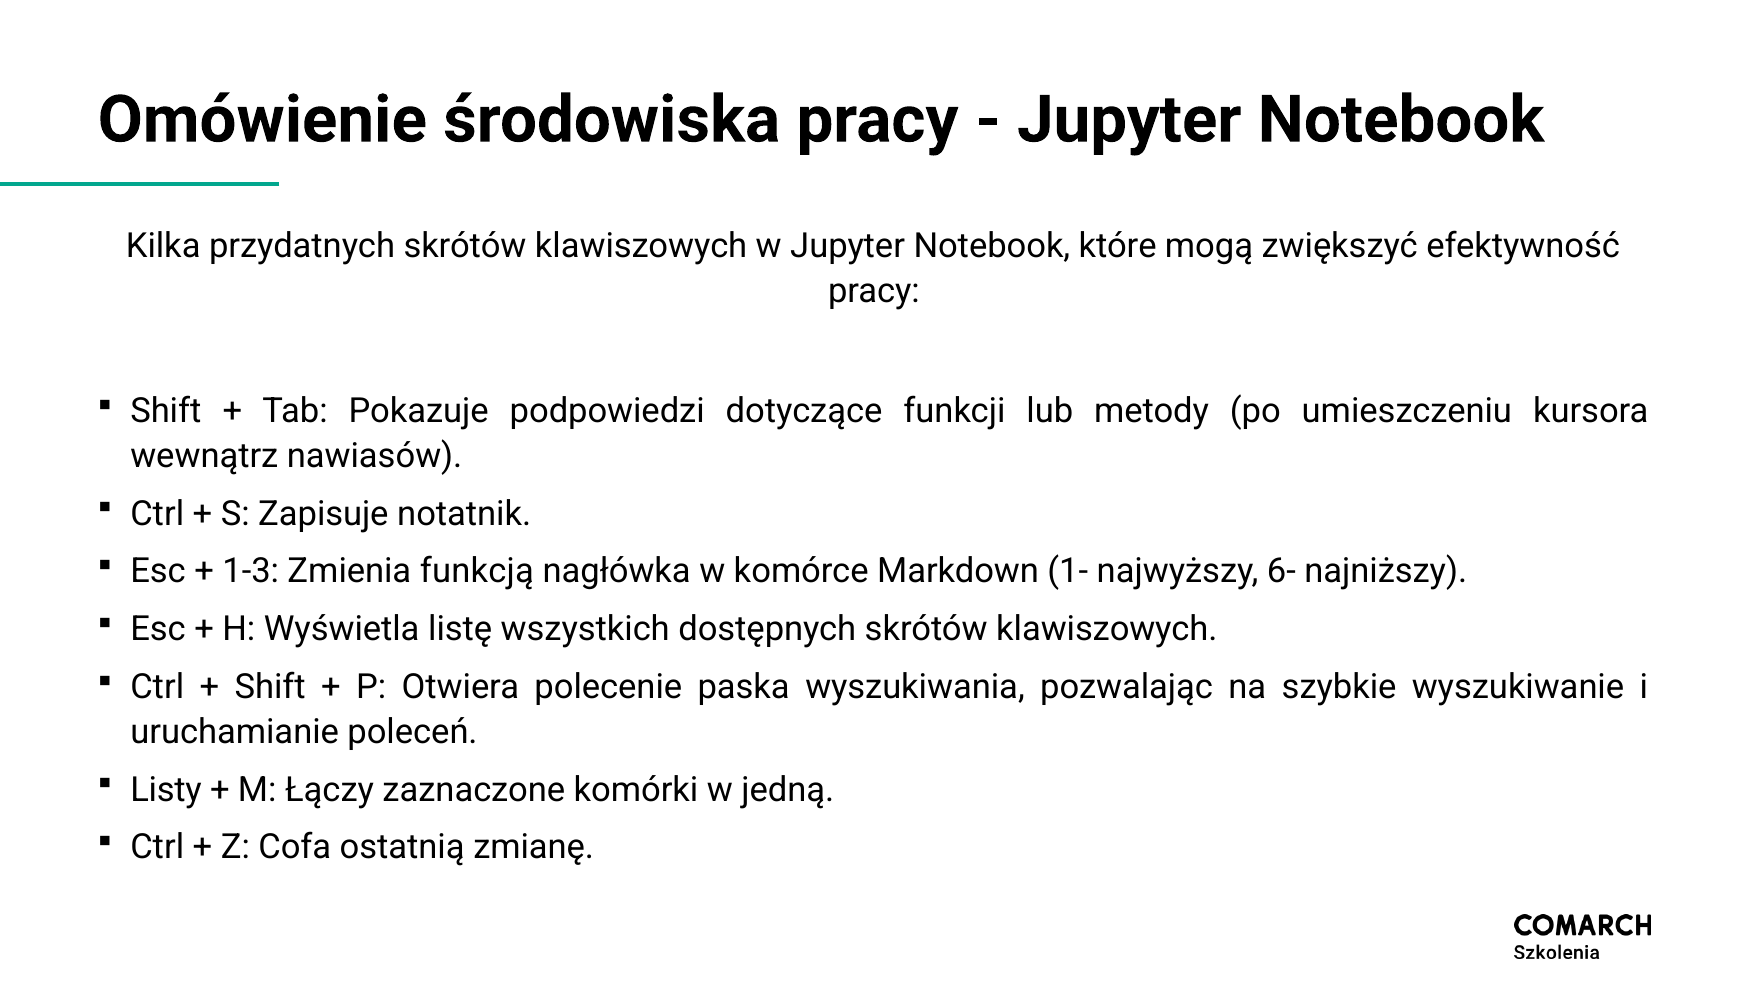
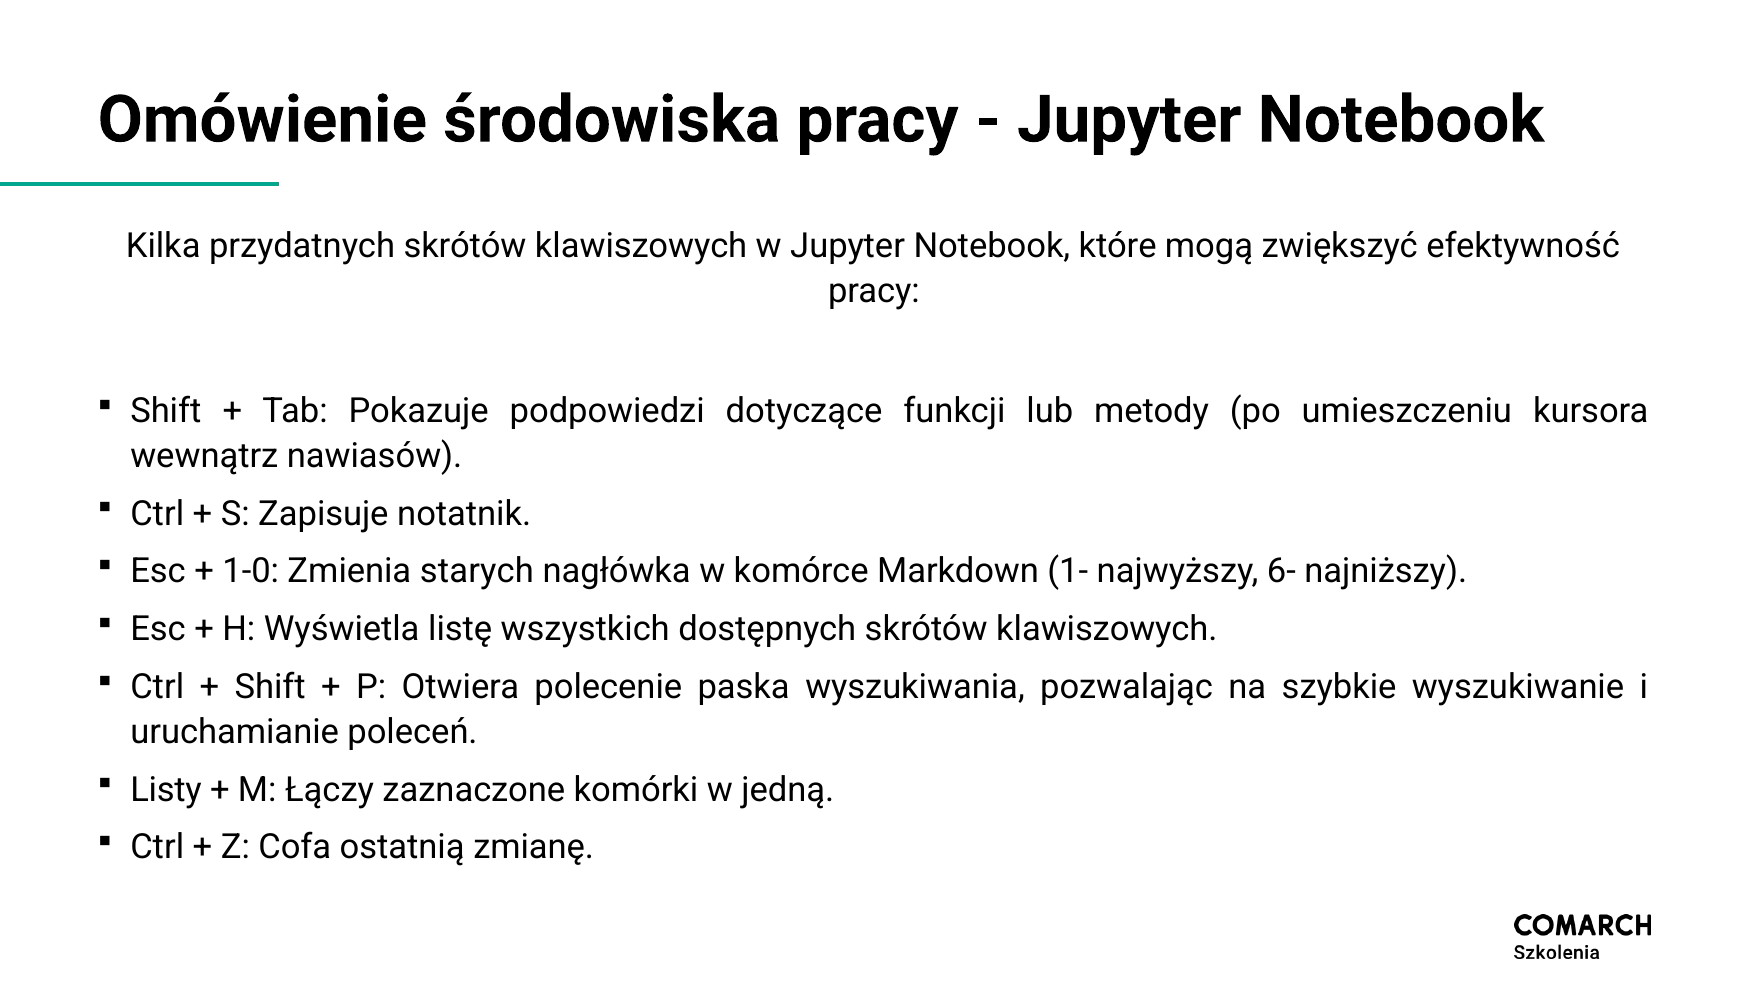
1-3: 1-3 -> 1-0 (251, 572)
funkcją: funkcją -> starych (477, 572)
